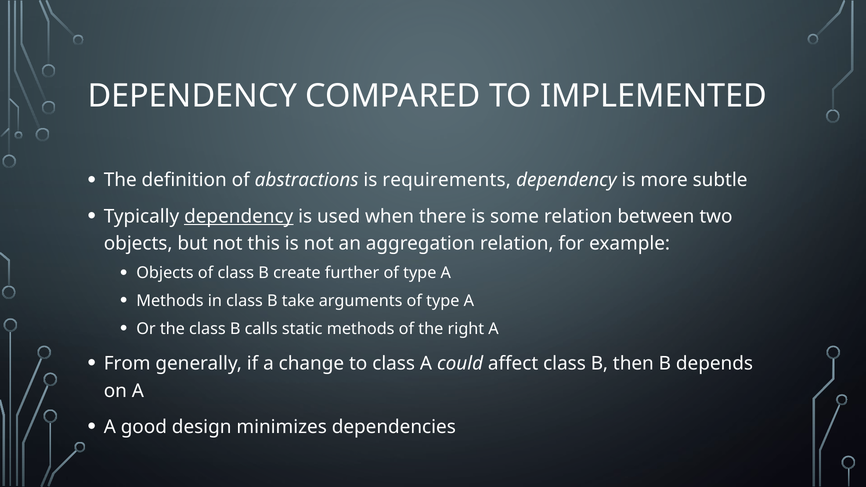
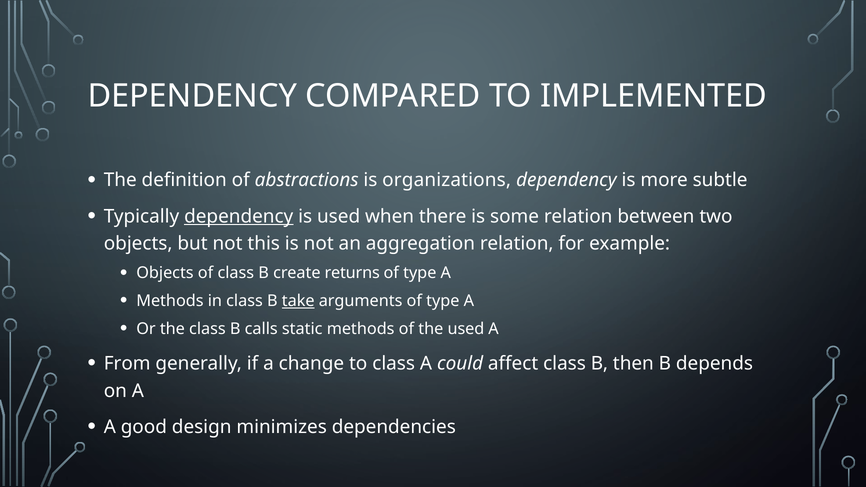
requirements: requirements -> organizations (447, 180)
further: further -> returns (352, 273)
take underline: none -> present (298, 301)
the right: right -> used (466, 329)
